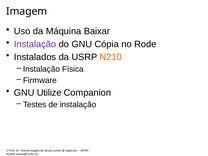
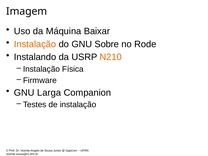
Instalação colour: purple -> orange (35, 44)
Cópia: Cópia -> Sobre (107, 44)
Instalados: Instalados -> Instalando (35, 57)
Utilize: Utilize -> Larga (49, 93)
